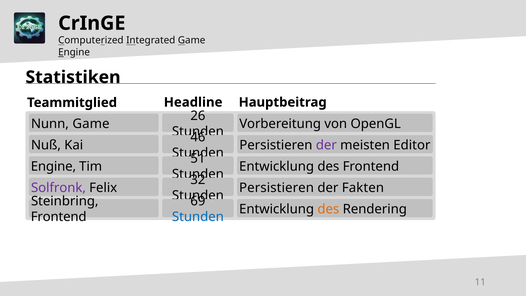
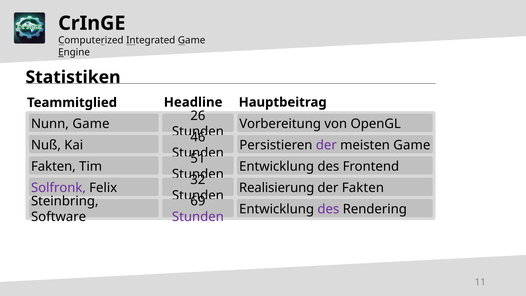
meisten Editor: Editor -> Game (412, 145)
Engine: Engine -> Fakten (53, 166)
Persistieren: Persistieren -> Realisierung (277, 188)
des colour: orange -> purple (328, 209)
Frontend: Frontend -> Software (59, 217)
Stunden colour: blue -> purple (198, 217)
